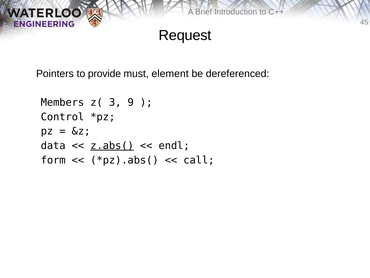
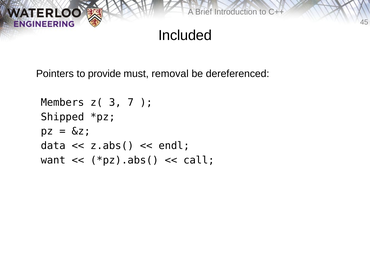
Request: Request -> Included (185, 35)
element: element -> removal (170, 73)
9: 9 -> 7 (131, 102)
Control: Control -> Shipped (62, 117)
z.abs( underline: present -> none (112, 145)
form: form -> want (53, 160)
